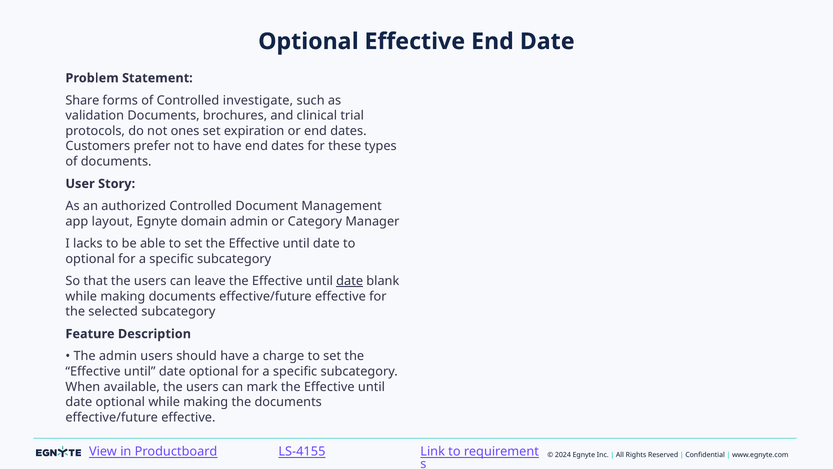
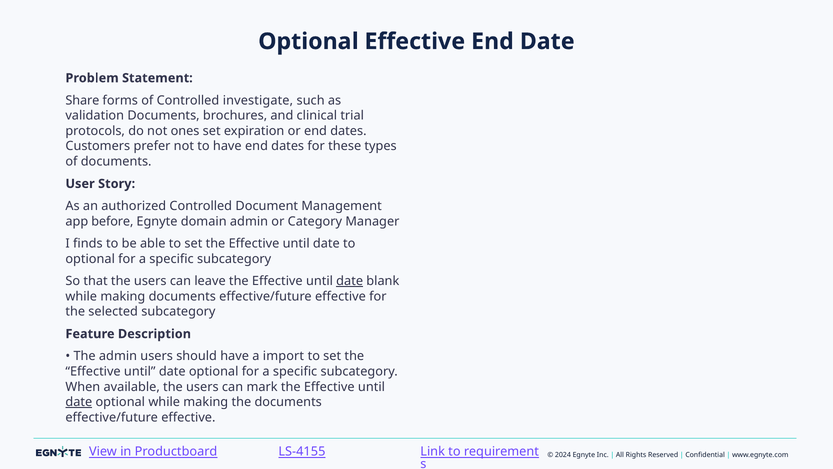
layout: layout -> before (112, 221)
lacks: lacks -> finds (88, 243)
charge: charge -> import (283, 356)
date underline: none -> present (79, 402)
